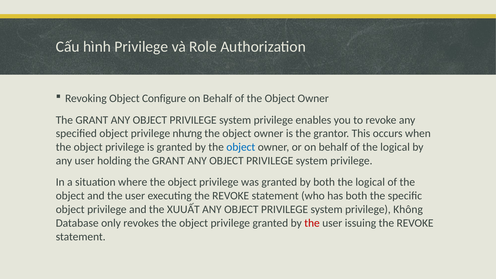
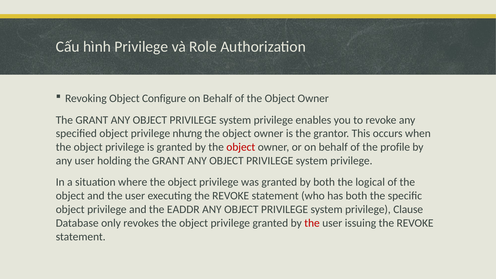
object colour: blue -> red (241, 147)
of the logical: logical -> profile (395, 147)
XUUẤT: XUUẤT -> EADDR (183, 209)
Không: Không -> Clause (408, 209)
